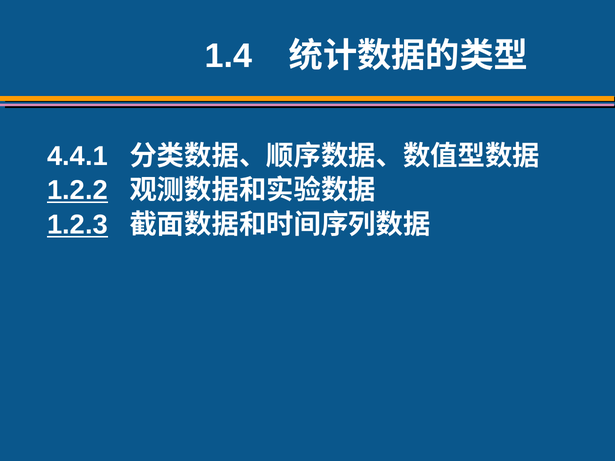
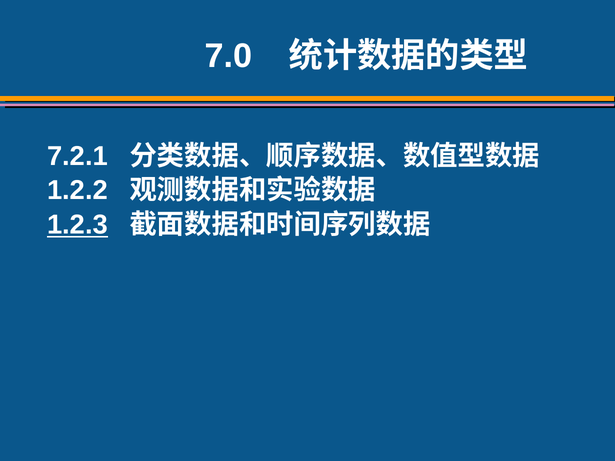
1.4: 1.4 -> 7.0 (229, 56)
4.4.1: 4.4.1 -> 7.2.1 (77, 156)
1.2.2 underline: present -> none (77, 191)
